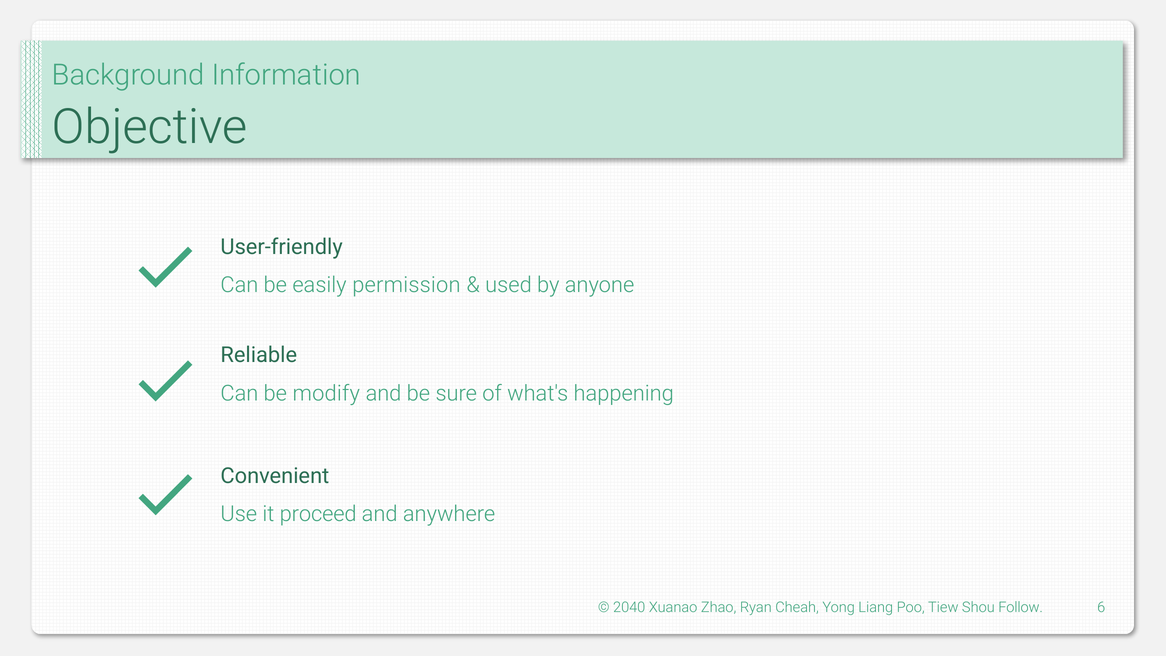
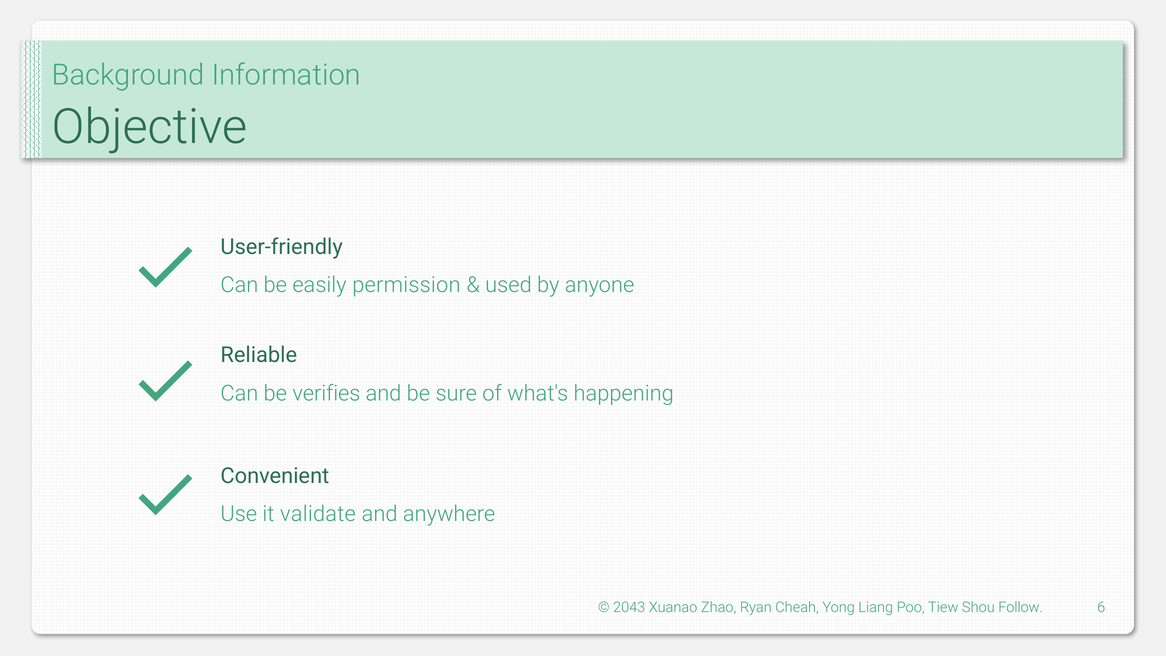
modify: modify -> verifies (326, 393)
proceed: proceed -> validate (318, 514)
2040: 2040 -> 2043 (629, 607)
